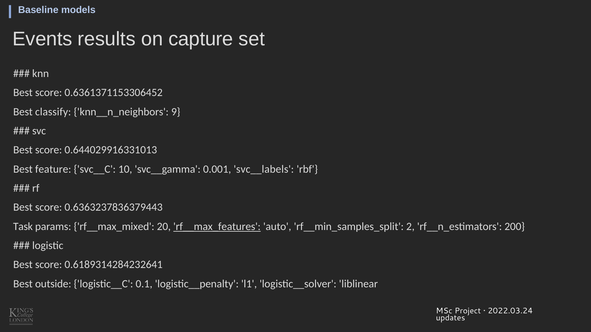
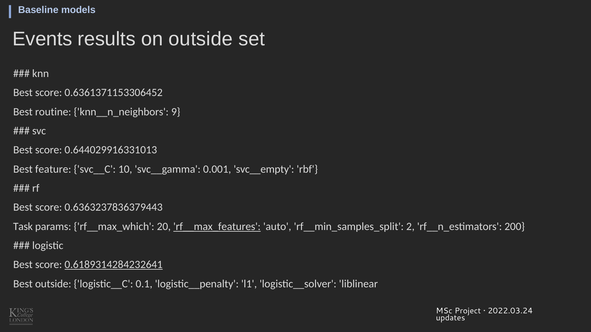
on capture: capture -> outside (201, 39)
classify: classify -> routine (53, 112)
svc__labels: svc__labels -> svc__empty (264, 169)
rf__max_mixed: rf__max_mixed -> rf__max_which (114, 227)
0.6189314284232641 underline: none -> present (114, 265)
